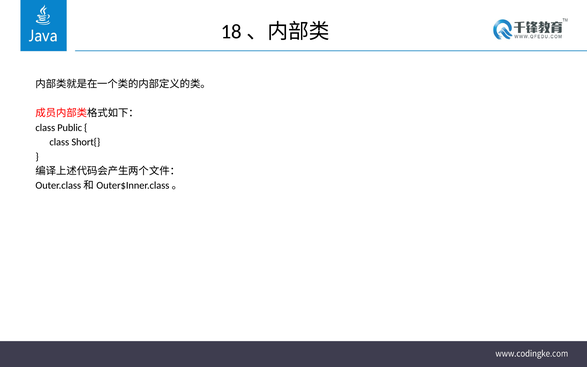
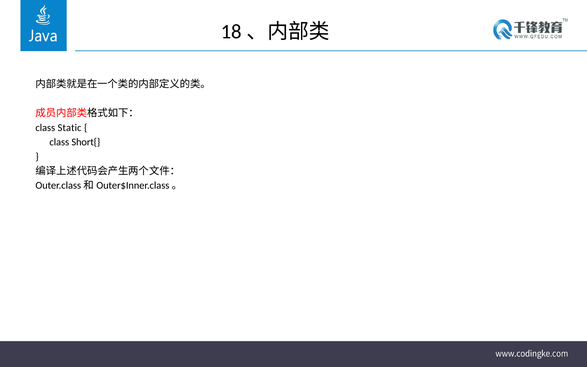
Public: Public -> Static (70, 128)
